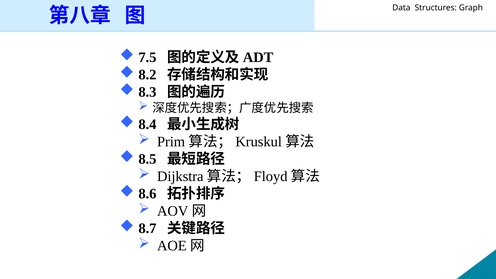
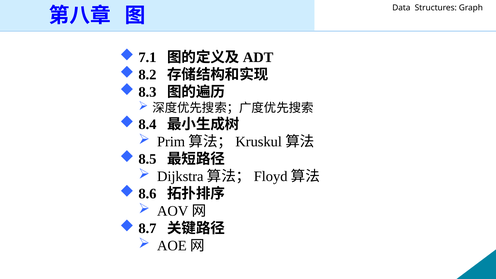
7.5: 7.5 -> 7.1 (147, 57)
